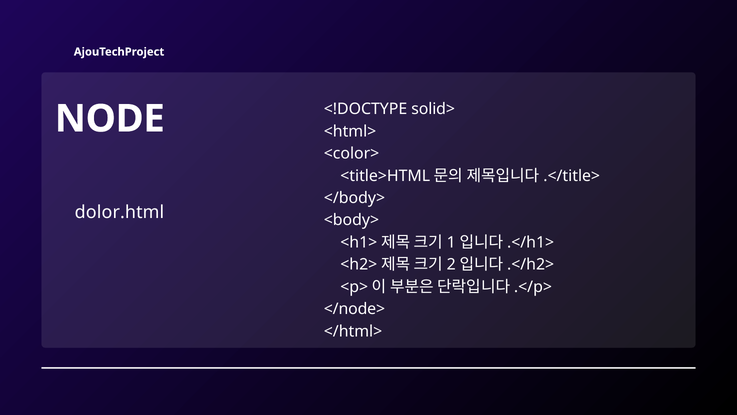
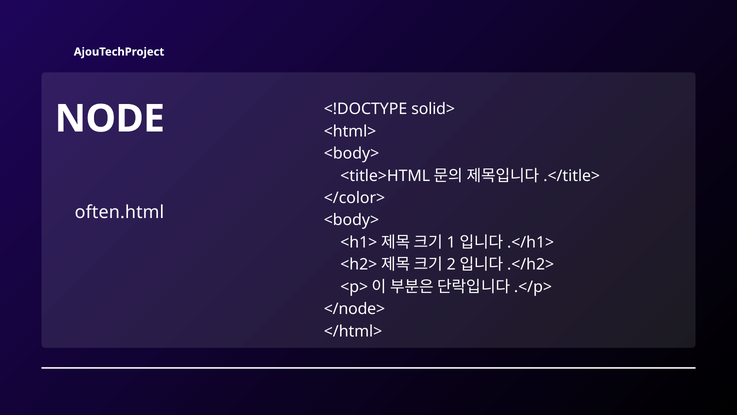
<color>: <color> -> <body> (352, 153)
</body>: </body> -> </color> (354, 198)
dolor.html: dolor.html -> often.html (119, 212)
